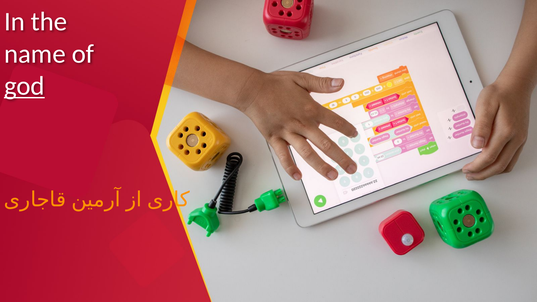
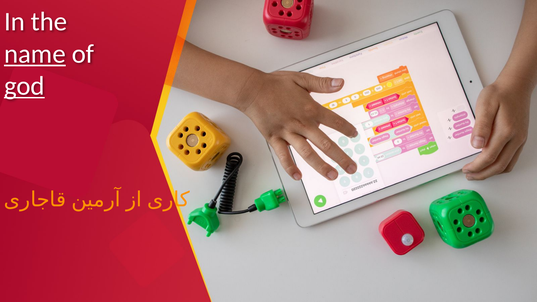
name underline: none -> present (35, 54)
